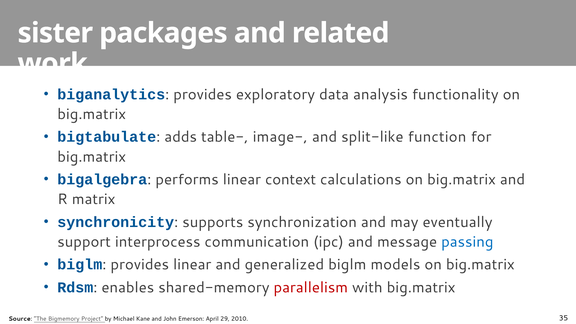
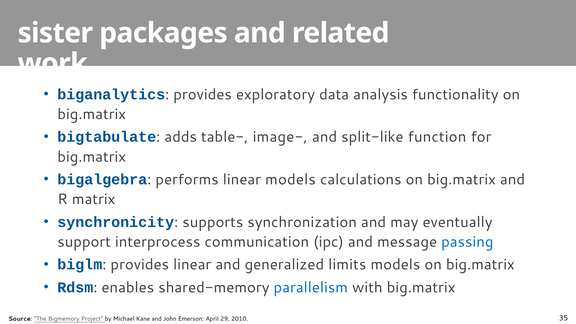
linear context: context -> models (290, 180)
generalized biglm: biglm -> limits (347, 265)
parallelism colour: red -> blue (311, 287)
